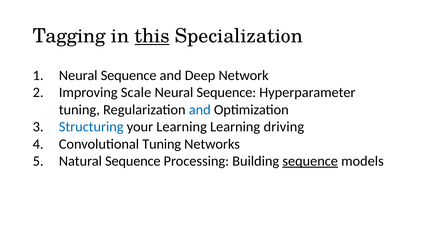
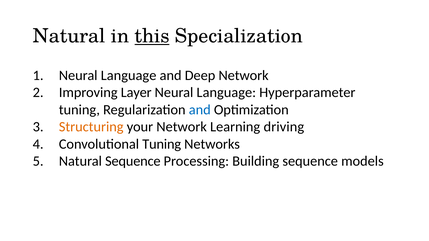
Tagging: Tagging -> Natural (69, 36)
Sequence: Sequence -> Language (129, 75)
Scale: Scale -> Layer (136, 93)
Sequence: Sequence -> Language (226, 93)
Structuring colour: blue -> orange (91, 127)
your Learning: Learning -> Network (182, 127)
sequence underline: present -> none (310, 161)
